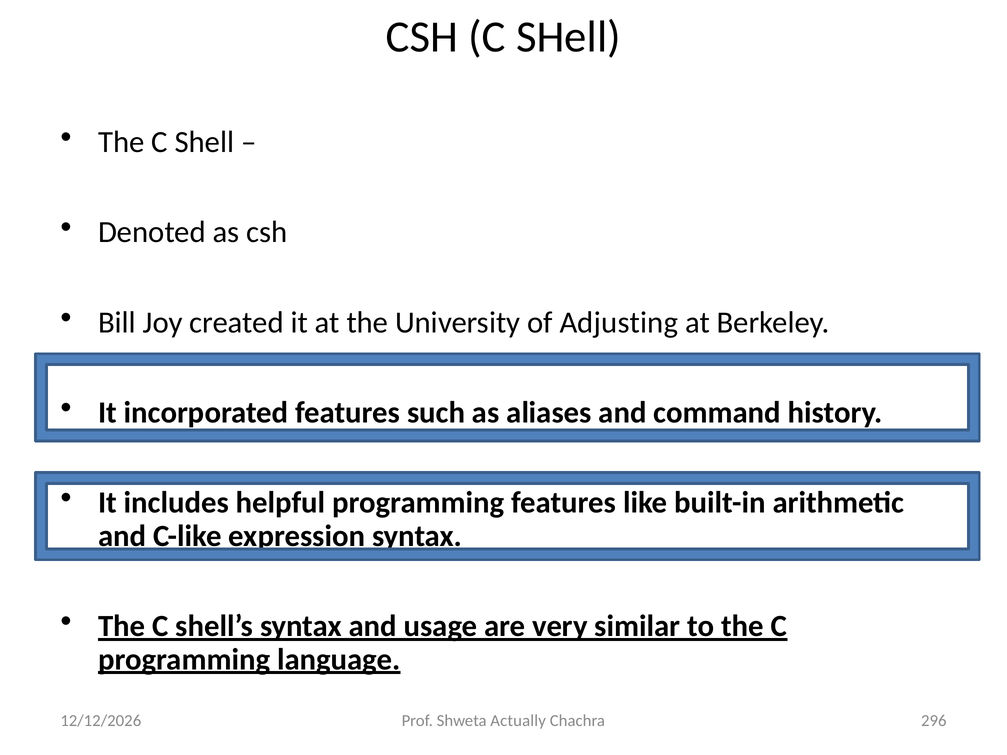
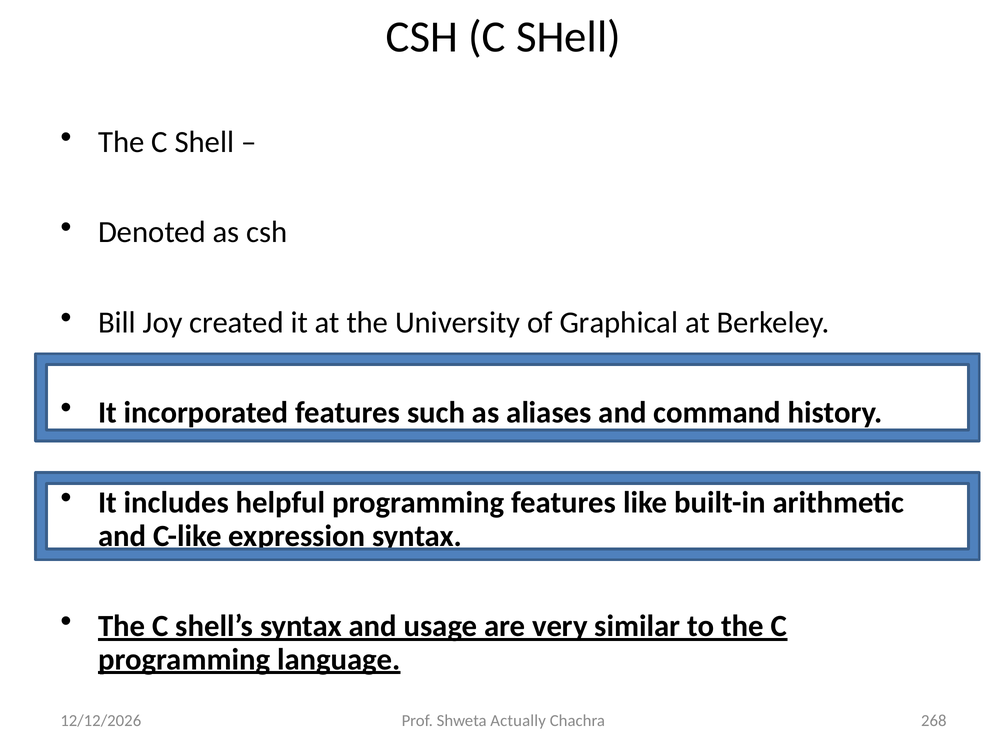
Adjusting: Adjusting -> Graphical (619, 323)
296: 296 -> 268 (934, 721)
